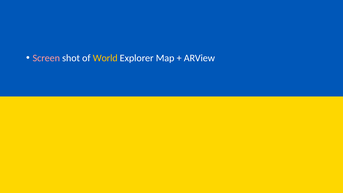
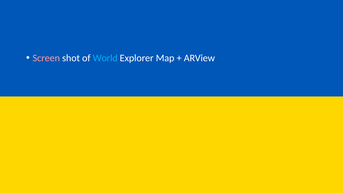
World colour: yellow -> light blue (105, 58)
